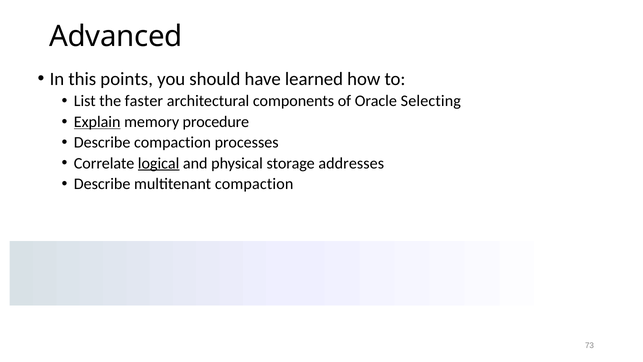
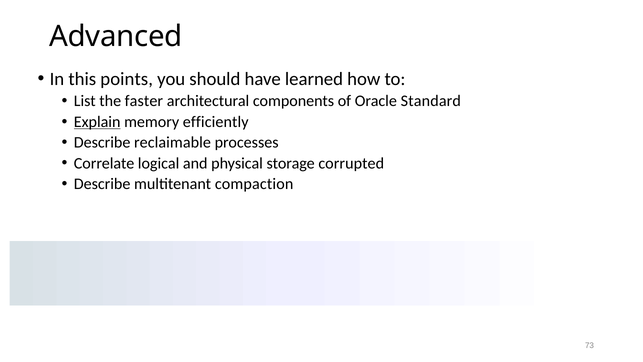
Selecting: Selecting -> Standard (431, 101)
procedure: procedure -> efficiently (216, 122)
Describe compaction: compaction -> reclaimable (173, 142)
logical underline: present -> none (159, 163)
addresses: addresses -> corrupted (351, 163)
